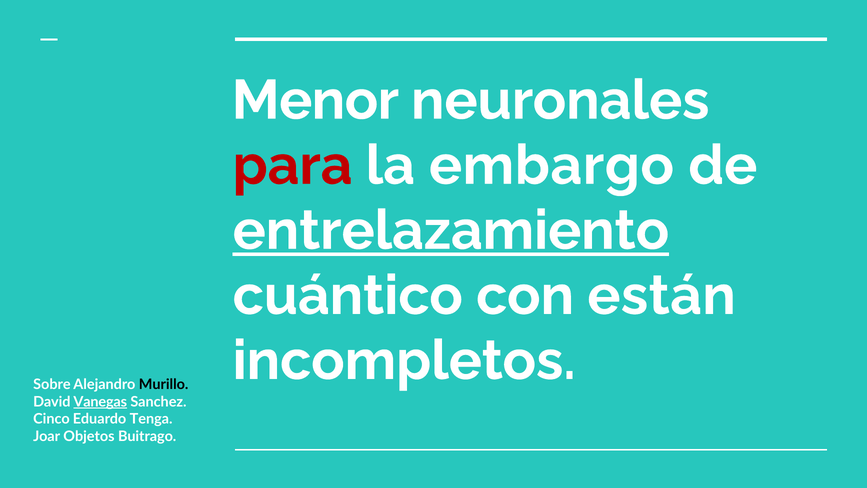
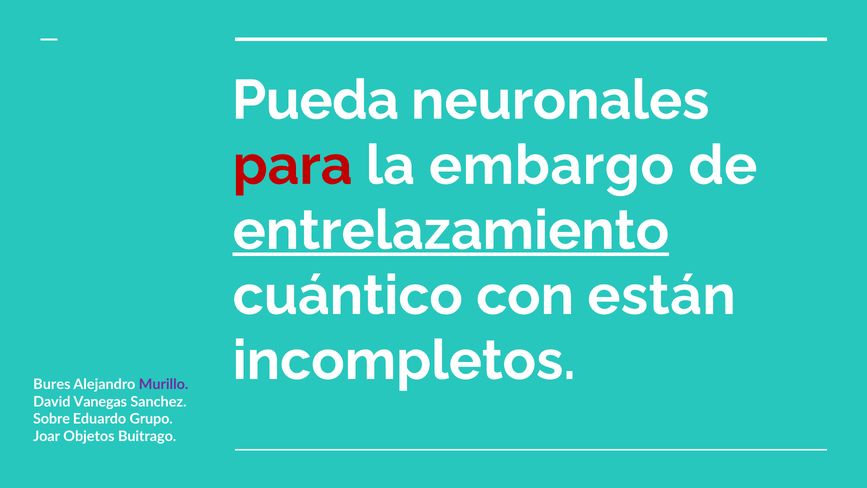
Menor: Menor -> Pueda (315, 100)
Sobre: Sobre -> Bures (52, 384)
Murillo colour: black -> purple (164, 384)
Vanegas underline: present -> none (100, 402)
Cinco: Cinco -> Sobre (52, 419)
Tenga: Tenga -> Grupo (151, 419)
